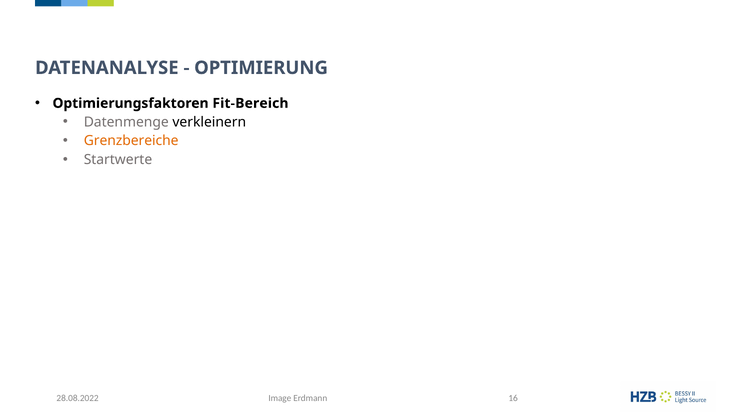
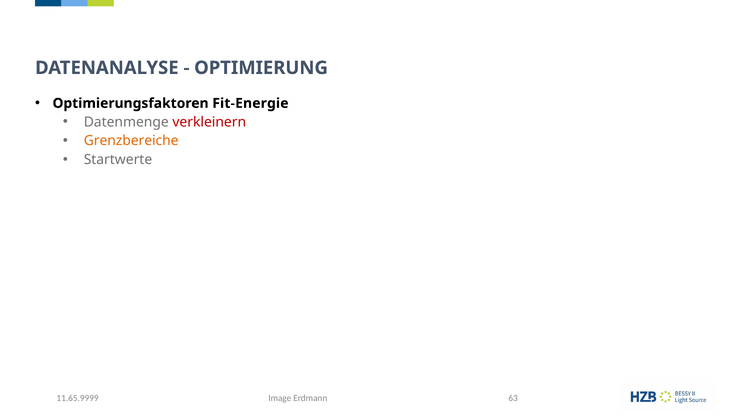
Fit-Bereich: Fit-Bereich -> Fit-Energie (250, 103)
verkleinern colour: black -> red (209, 122)
16: 16 -> 63 (513, 398)
28.08.2022: 28.08.2022 -> 11.65.9999 (78, 398)
